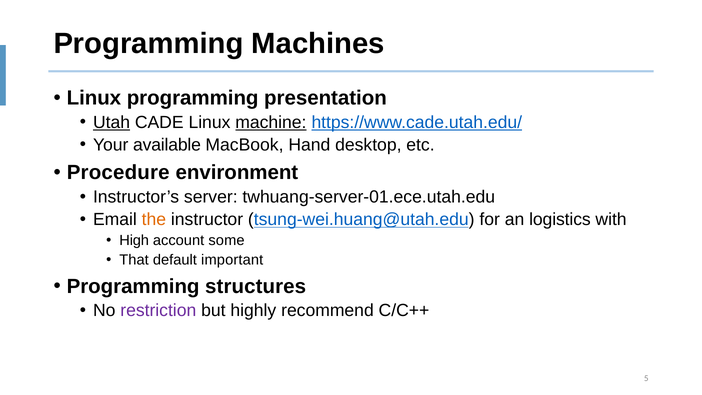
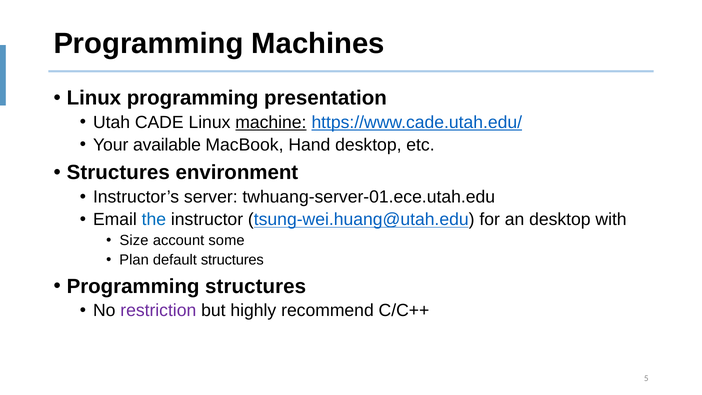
Utah underline: present -> none (112, 122)
Procedure: Procedure -> Structures (118, 173)
the colour: orange -> blue (154, 219)
an logistics: logistics -> desktop (560, 219)
High: High -> Size (134, 240)
That: That -> Plan (134, 260)
default important: important -> structures (232, 260)
